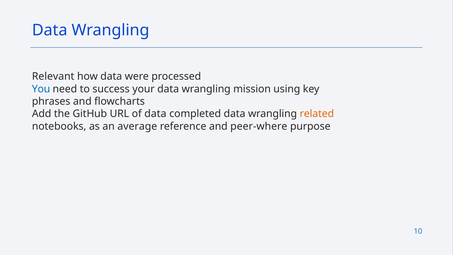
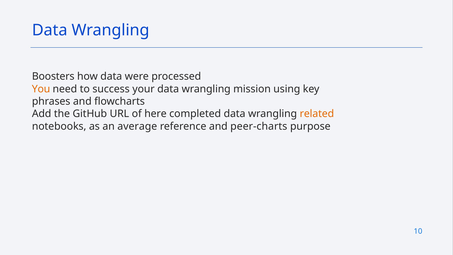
Relevant: Relevant -> Boosters (53, 76)
You colour: blue -> orange (41, 89)
of data: data -> here (156, 114)
peer-where: peer-where -> peer-charts (259, 126)
